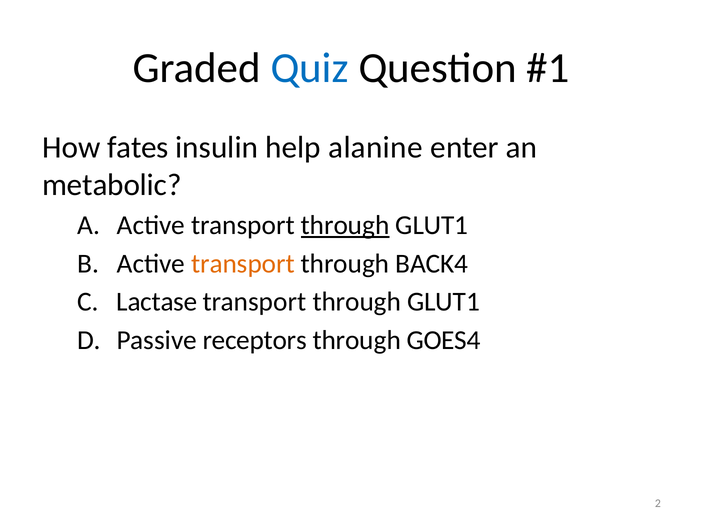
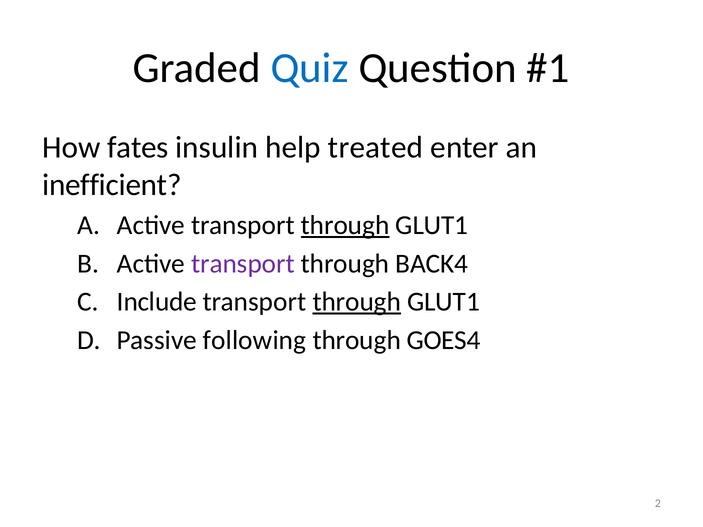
alanine: alanine -> treated (376, 147)
metabolic: metabolic -> inefficient (112, 185)
transport colour: orange -> purple (243, 264)
Lactase: Lactase -> Include (157, 302)
through underline: none -> present (357, 302)
receptors: receptors -> following (255, 340)
